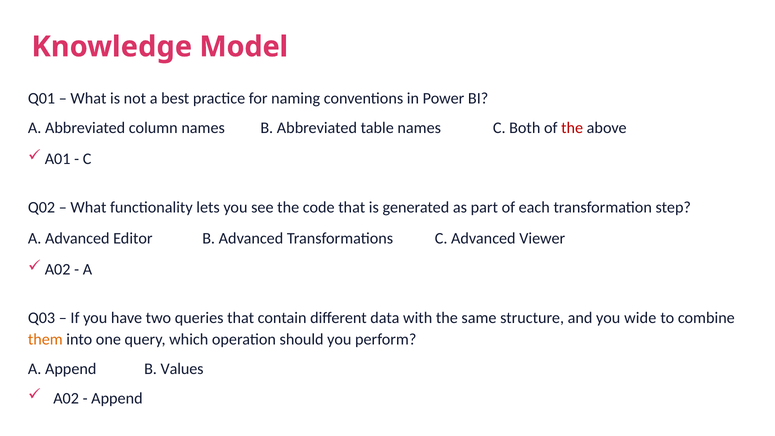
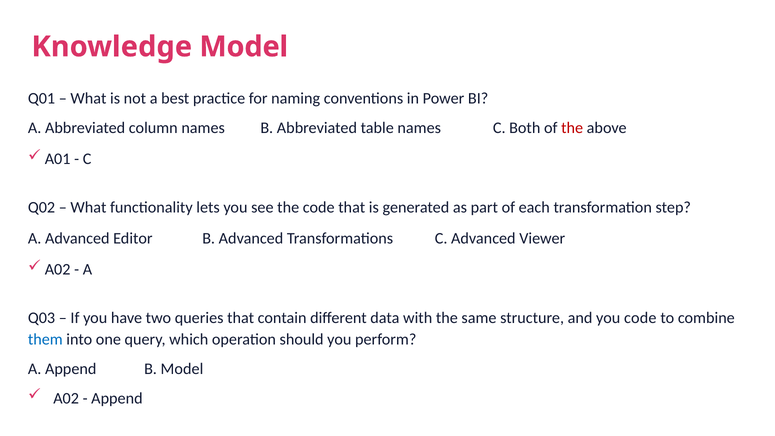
you wide: wide -> code (640, 318)
them colour: orange -> blue (45, 339)
B Values: Values -> Model (182, 369)
